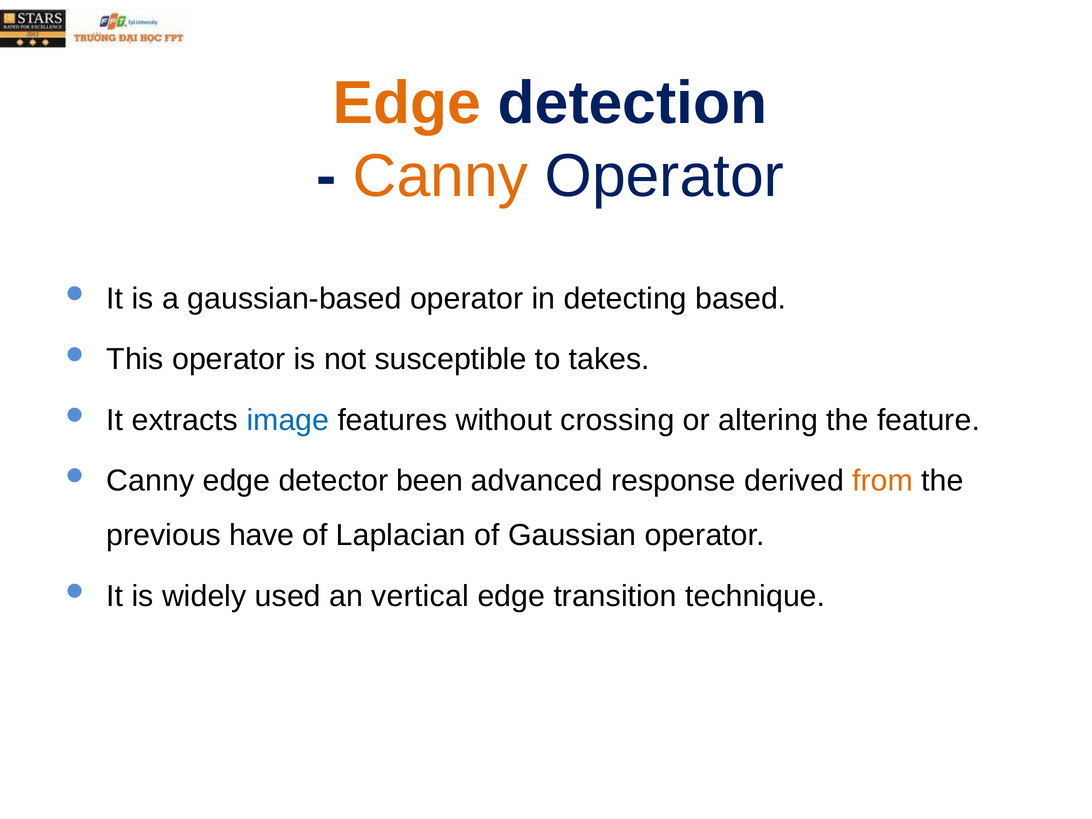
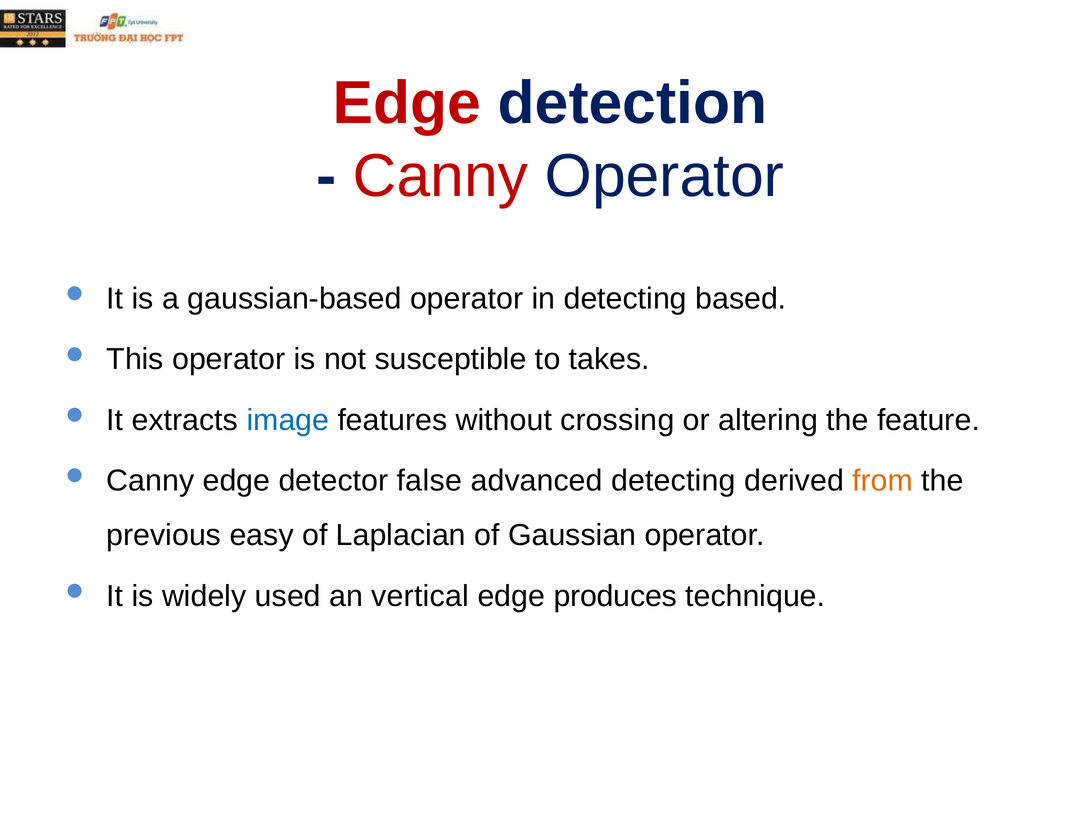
Edge colour: orange -> red (407, 103)
Canny colour: orange -> red (441, 176)
been: been -> false (429, 481)
advanced response: response -> detecting (673, 481)
have: have -> easy (262, 535)
transition: transition -> produces (615, 596)
